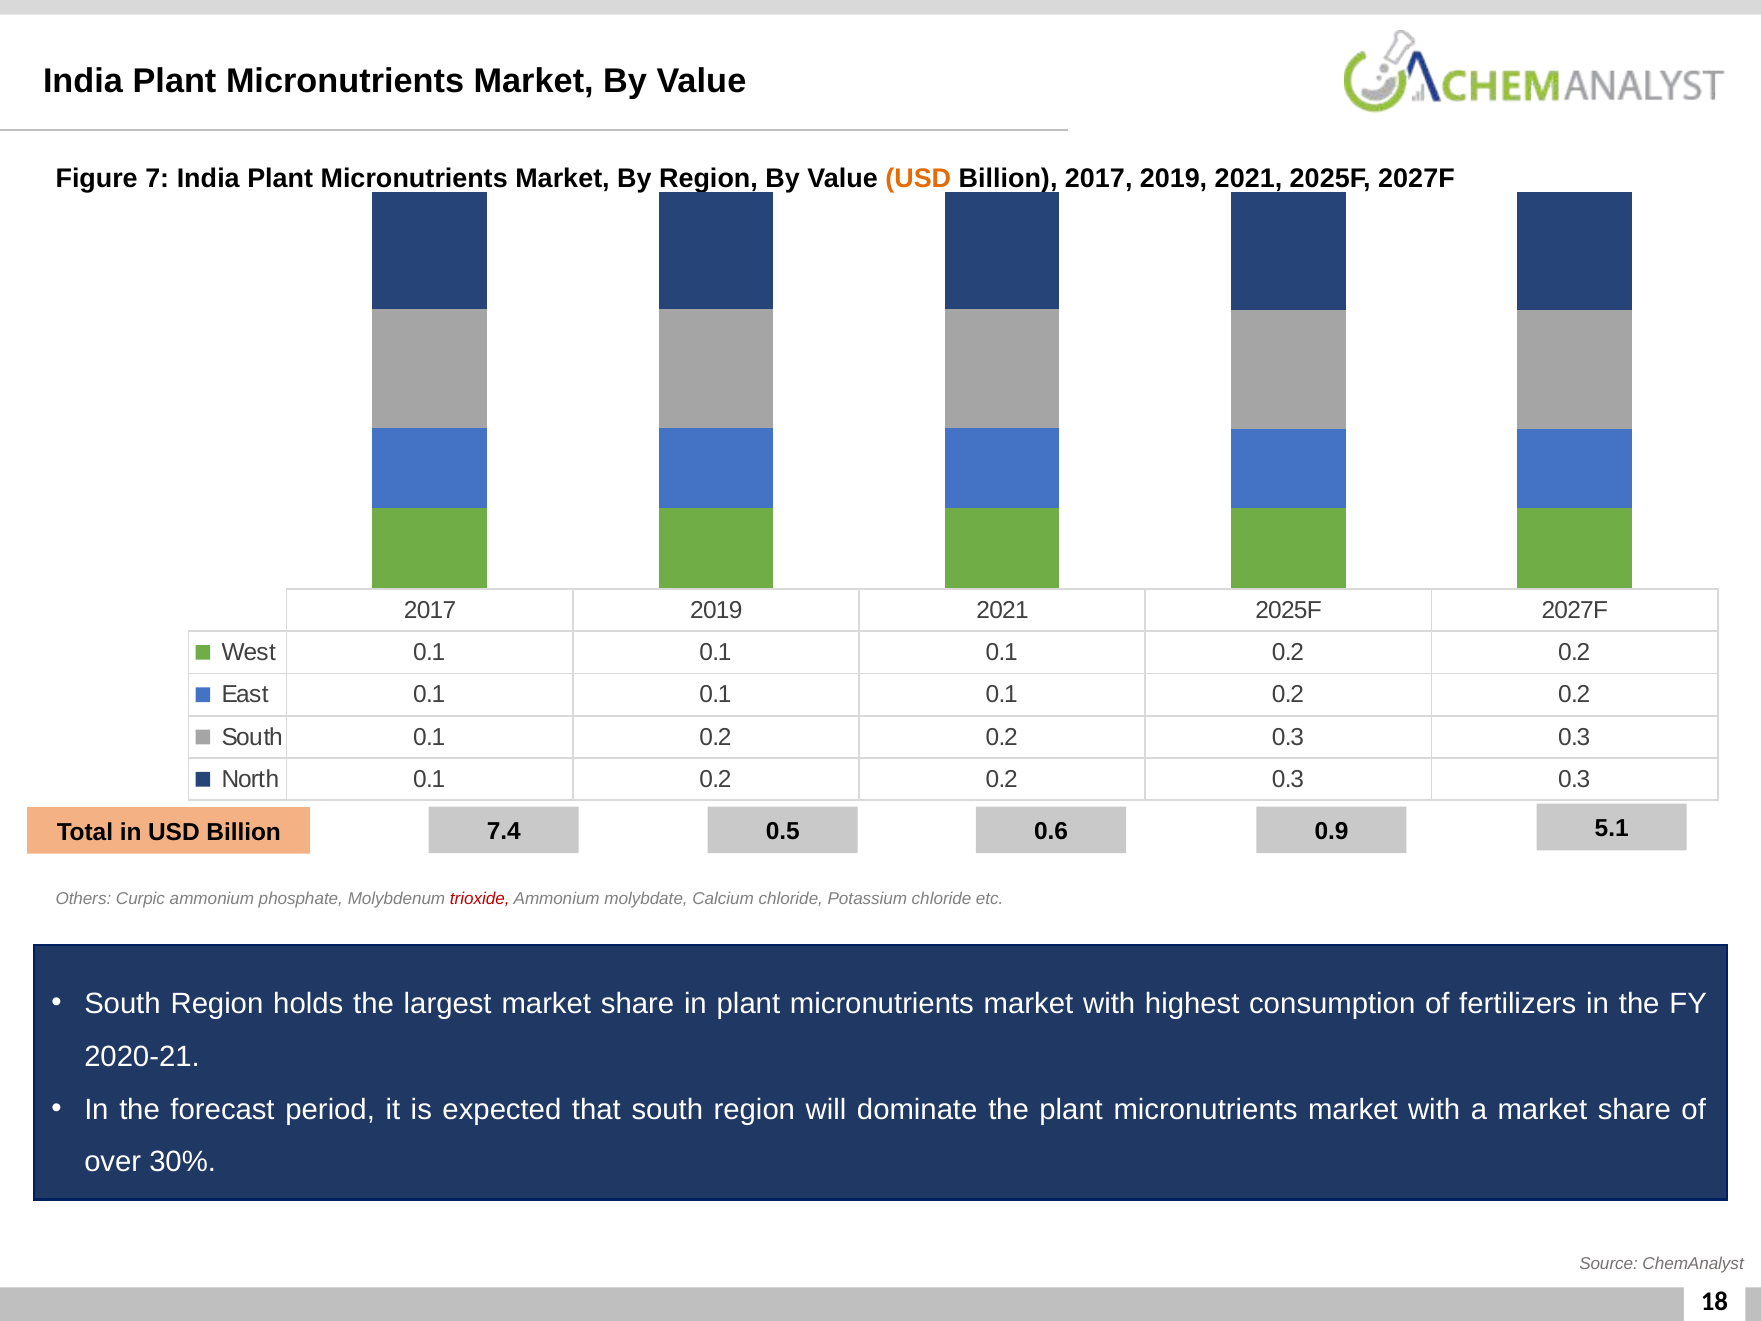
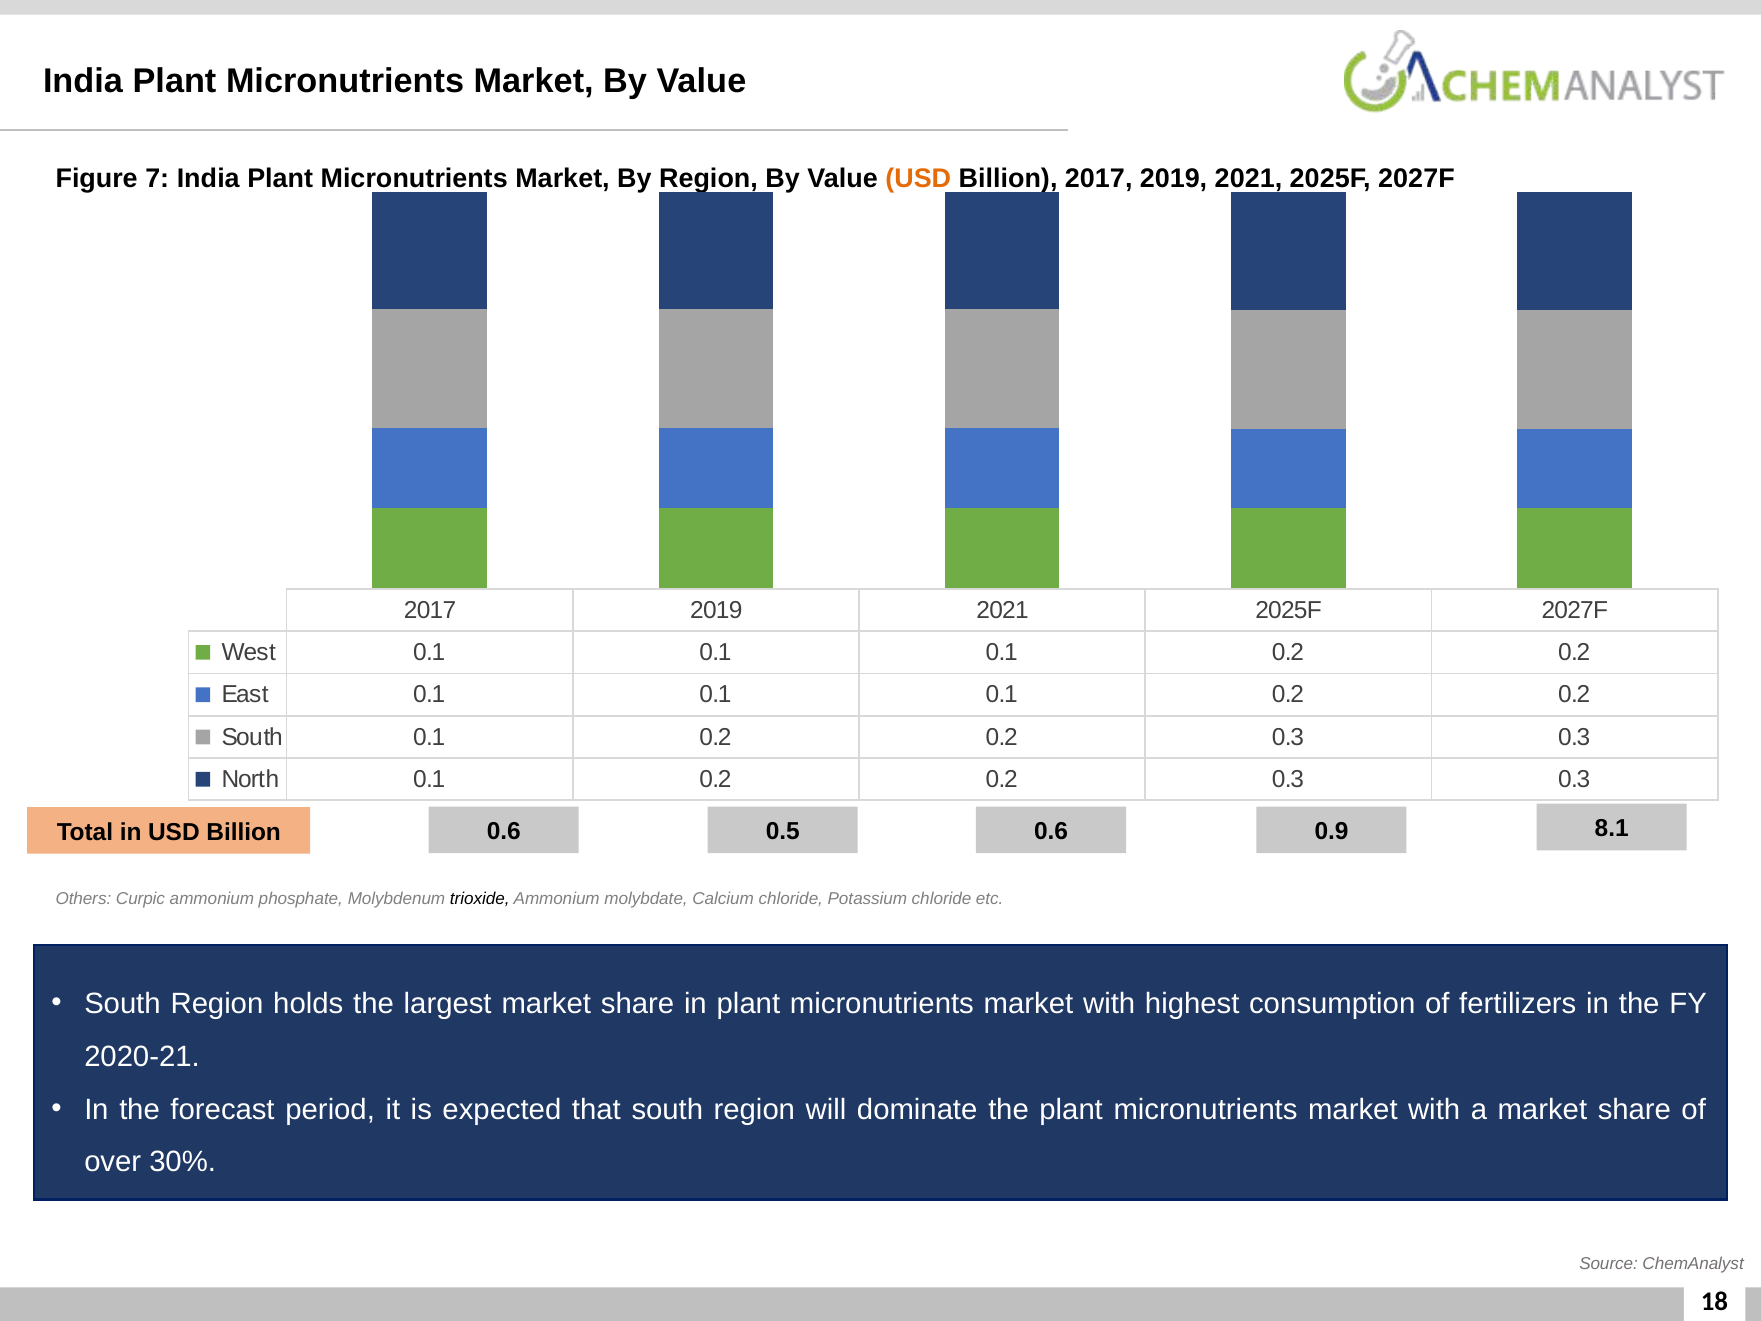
7.4: 7.4 -> 0.6 (504, 831)
5.1: 5.1 -> 8.1 (1612, 829)
trioxide colour: red -> black (480, 899)
